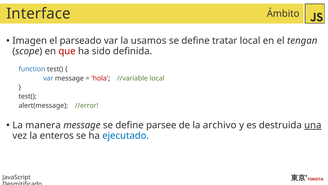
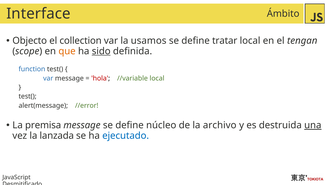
Imagen: Imagen -> Objecto (30, 41)
parseado: parseado -> collection (81, 41)
que colour: red -> orange (67, 51)
sido underline: none -> present (101, 51)
manera: manera -> premisa (43, 125)
parsee: parsee -> núcleo (161, 125)
enteros: enteros -> lanzada (57, 135)
